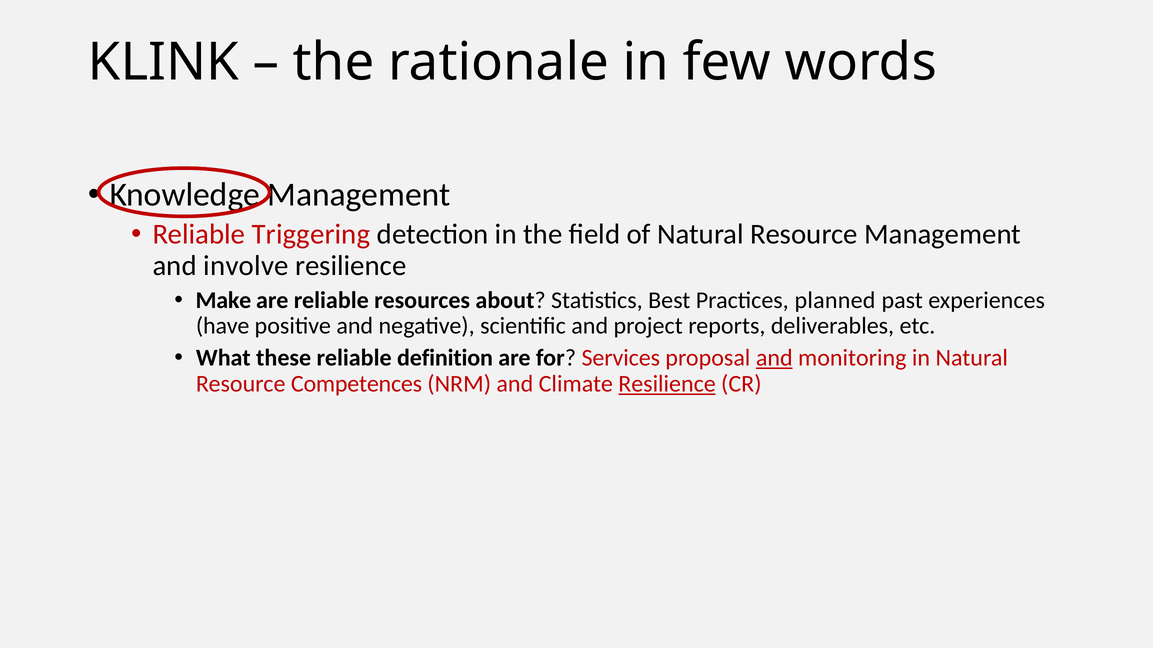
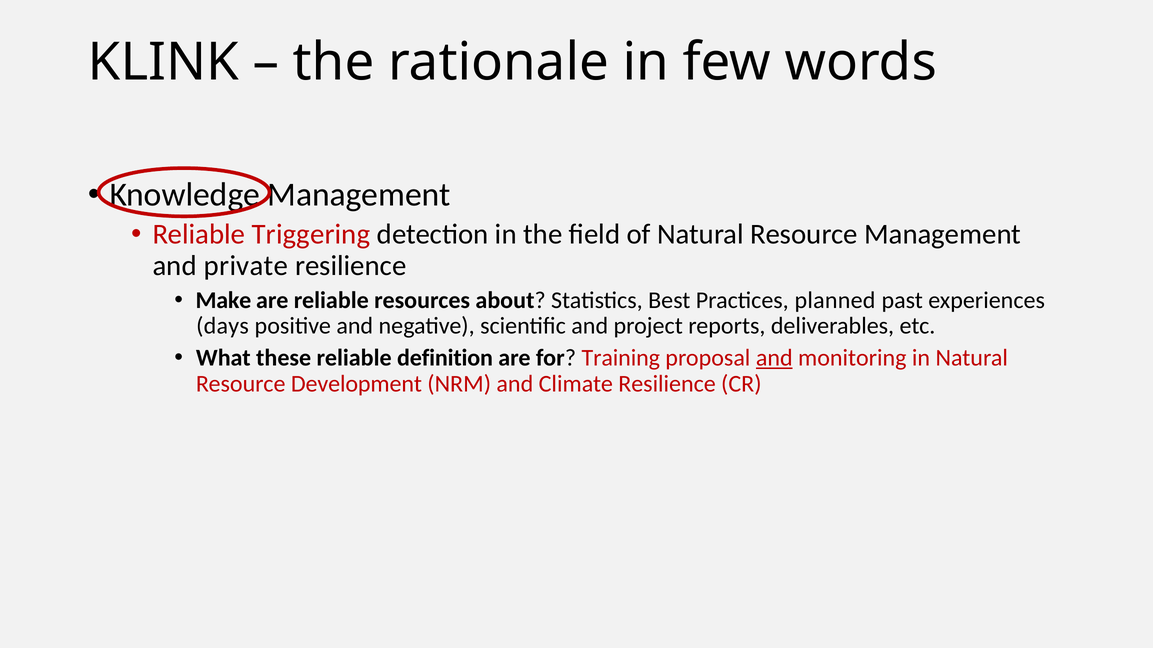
involve: involve -> private (246, 266)
have: have -> days (222, 326)
Services: Services -> Training (621, 358)
Competences: Competences -> Development (356, 384)
Resilience underline: present -> none (667, 384)
